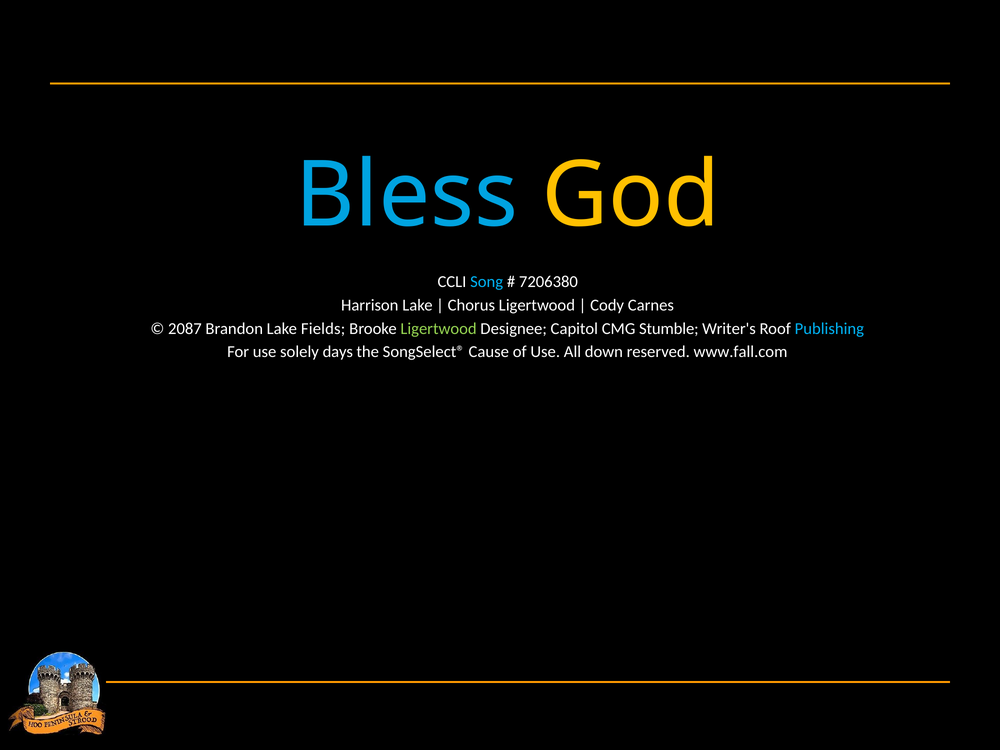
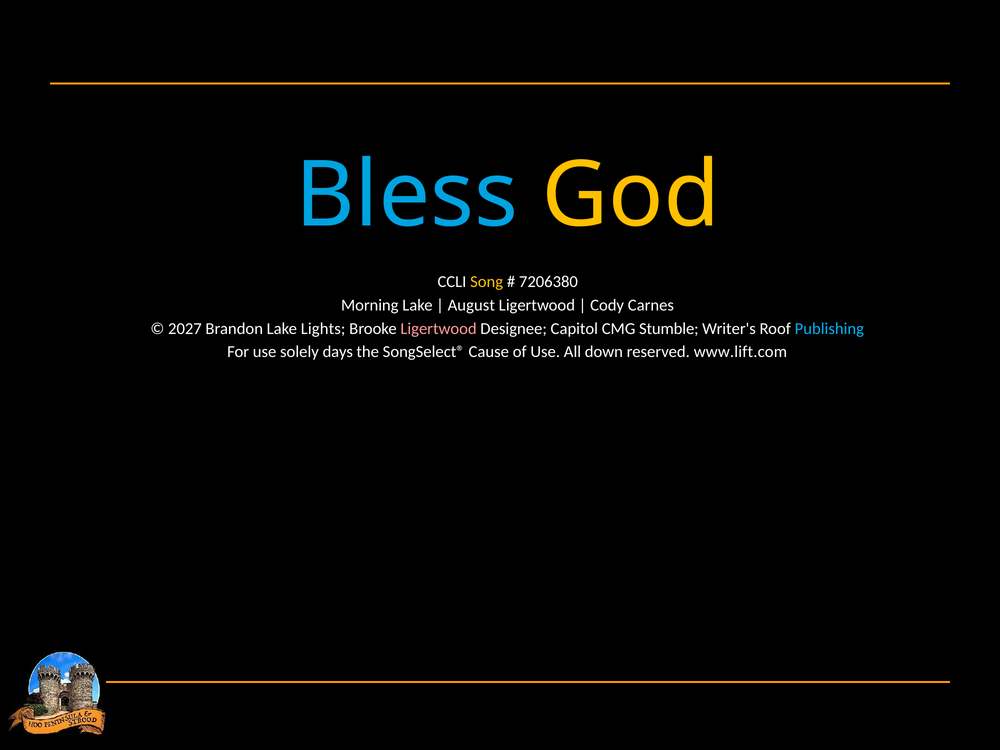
Song colour: light blue -> yellow (487, 282)
Harrison: Harrison -> Morning (370, 305)
Chorus: Chorus -> August (471, 305)
2087: 2087 -> 2027 (185, 329)
Fields: Fields -> Lights (323, 329)
Ligertwood colour: light green -> pink (439, 329)
www.fall.com: www.fall.com -> www.lift.com (740, 352)
